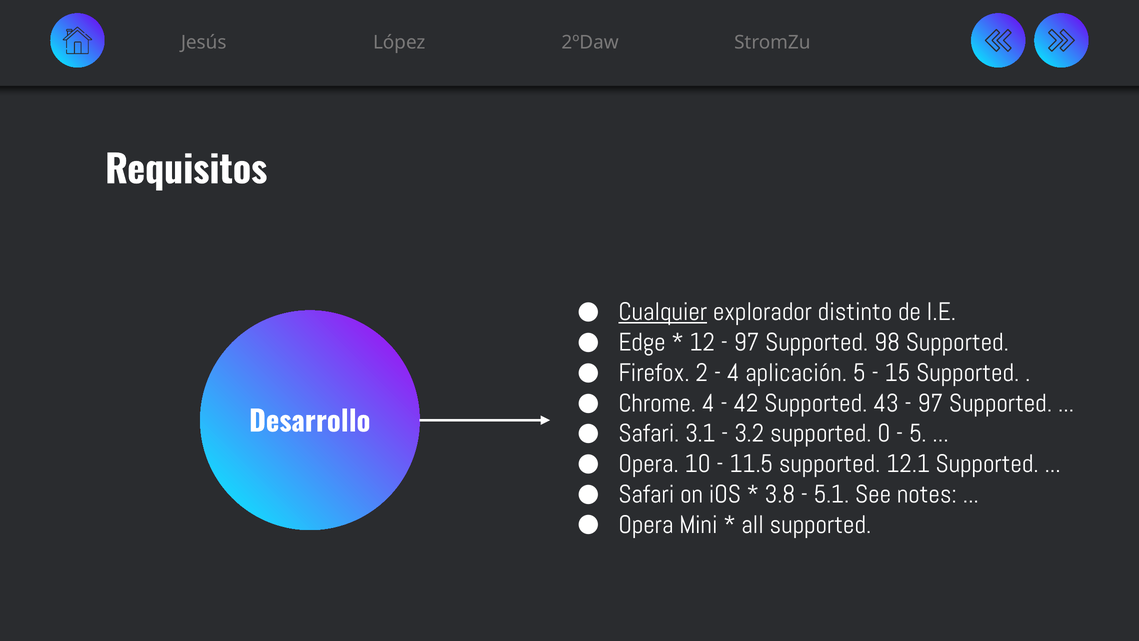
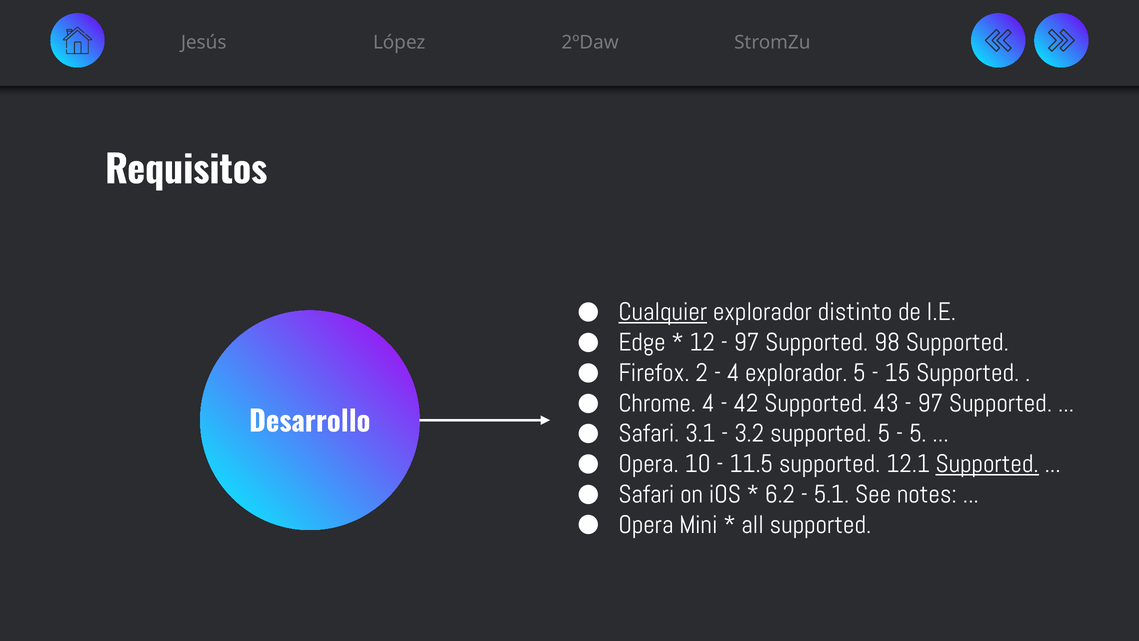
4 aplicación: aplicación -> explorador (796, 373)
supported 0: 0 -> 5 (884, 433)
Supported underline: none -> present (987, 464)
3.8: 3.8 -> 6.2 (780, 494)
